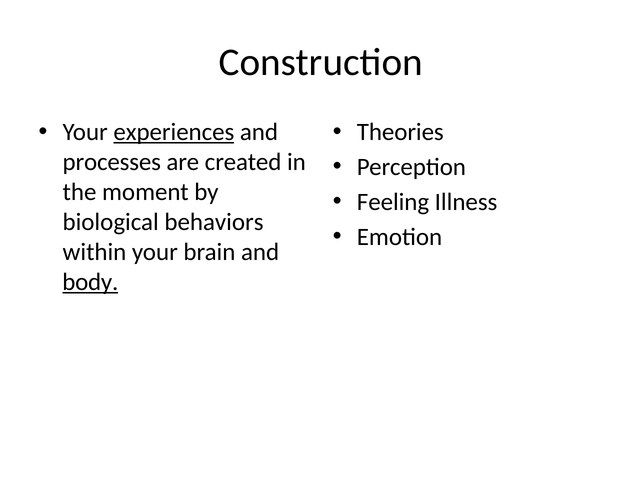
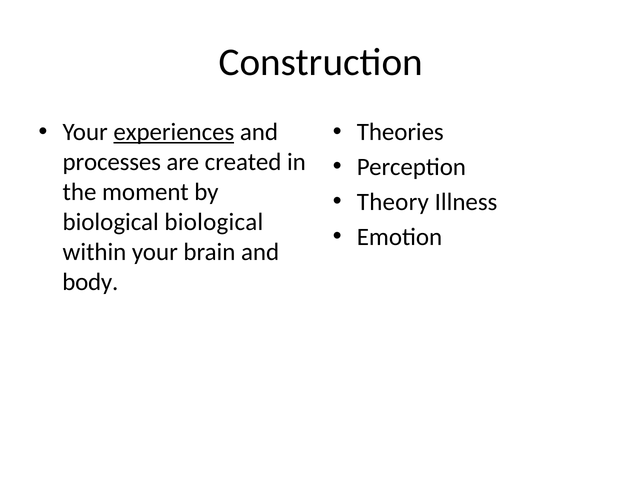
Feeling: Feeling -> Theory (393, 202)
biological behaviors: behaviors -> biological (214, 222)
body underline: present -> none (90, 282)
